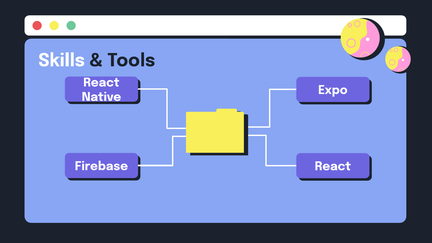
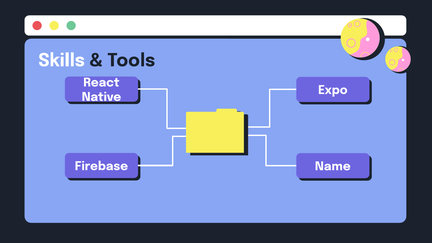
React: React -> Name (333, 166)
